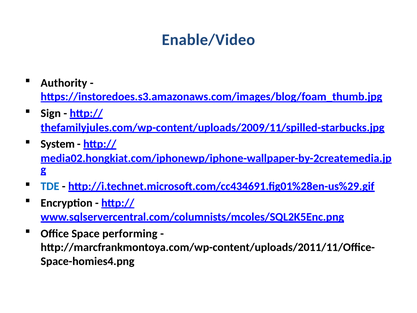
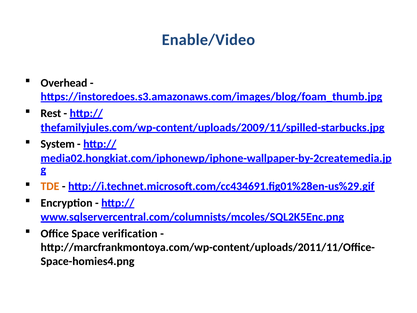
Authority: Authority -> Overhead (64, 83)
Sign: Sign -> Rest (51, 113)
TDE colour: blue -> orange (50, 186)
performing: performing -> verification (130, 233)
